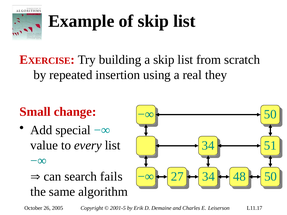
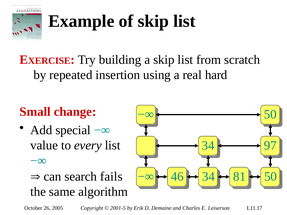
they: they -> hard (216, 75)
51: 51 -> 97 (270, 146)
27: 27 -> 46 (177, 177)
48: 48 -> 81 (240, 177)
